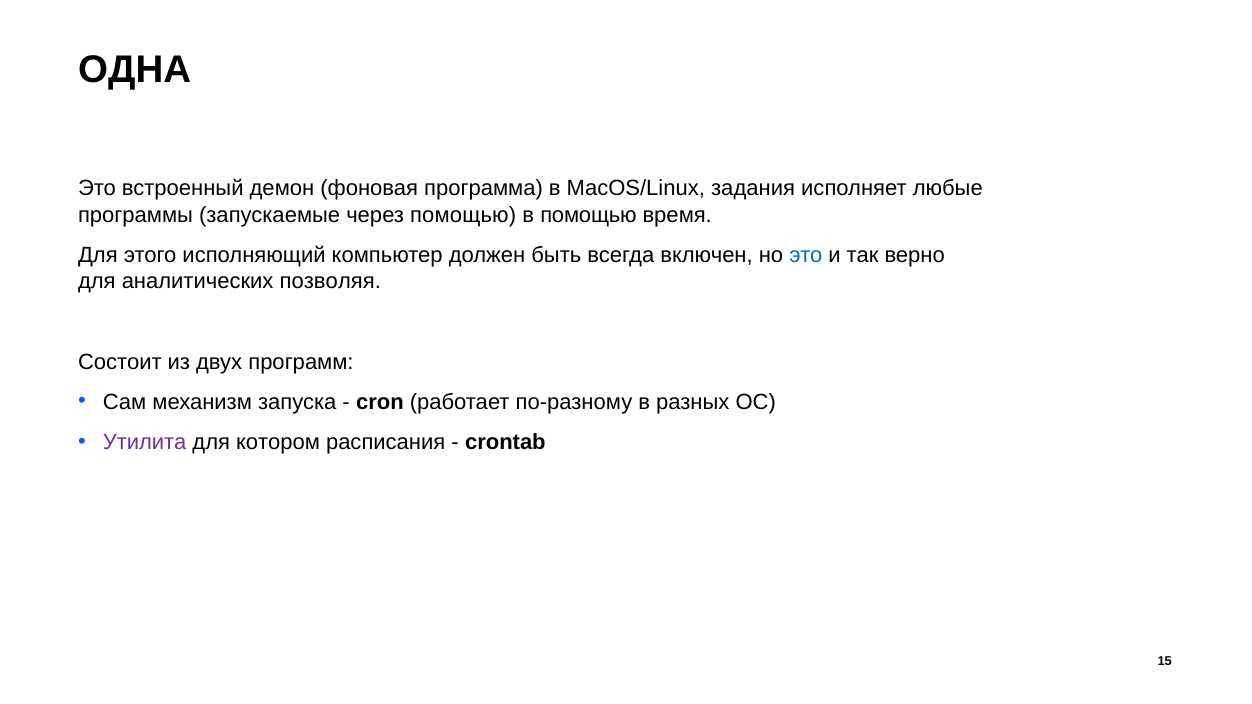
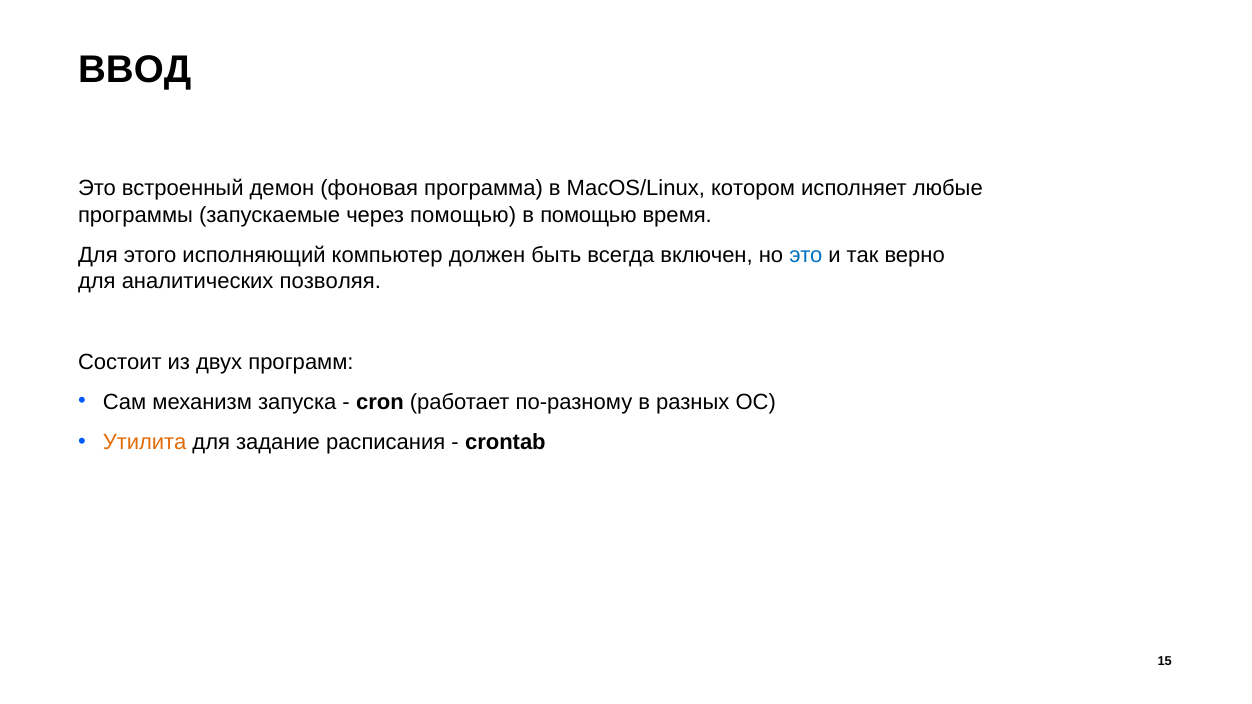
ОДНА: ОДНА -> ВВОД (135, 70)
задания: задания -> котором (753, 189)
Утилита colour: purple -> orange (145, 442)
котором: котором -> задание (278, 442)
